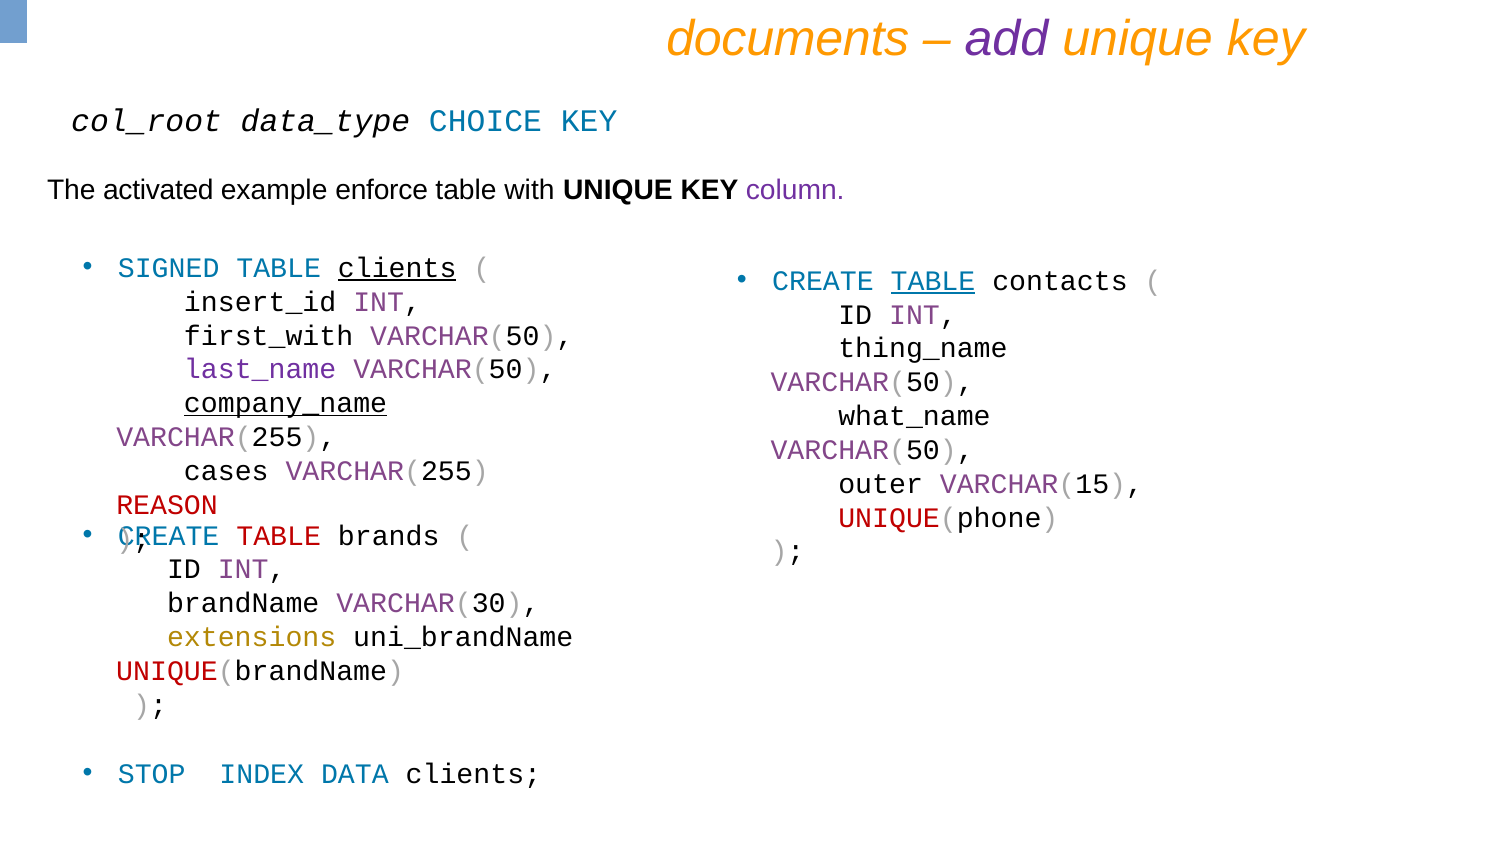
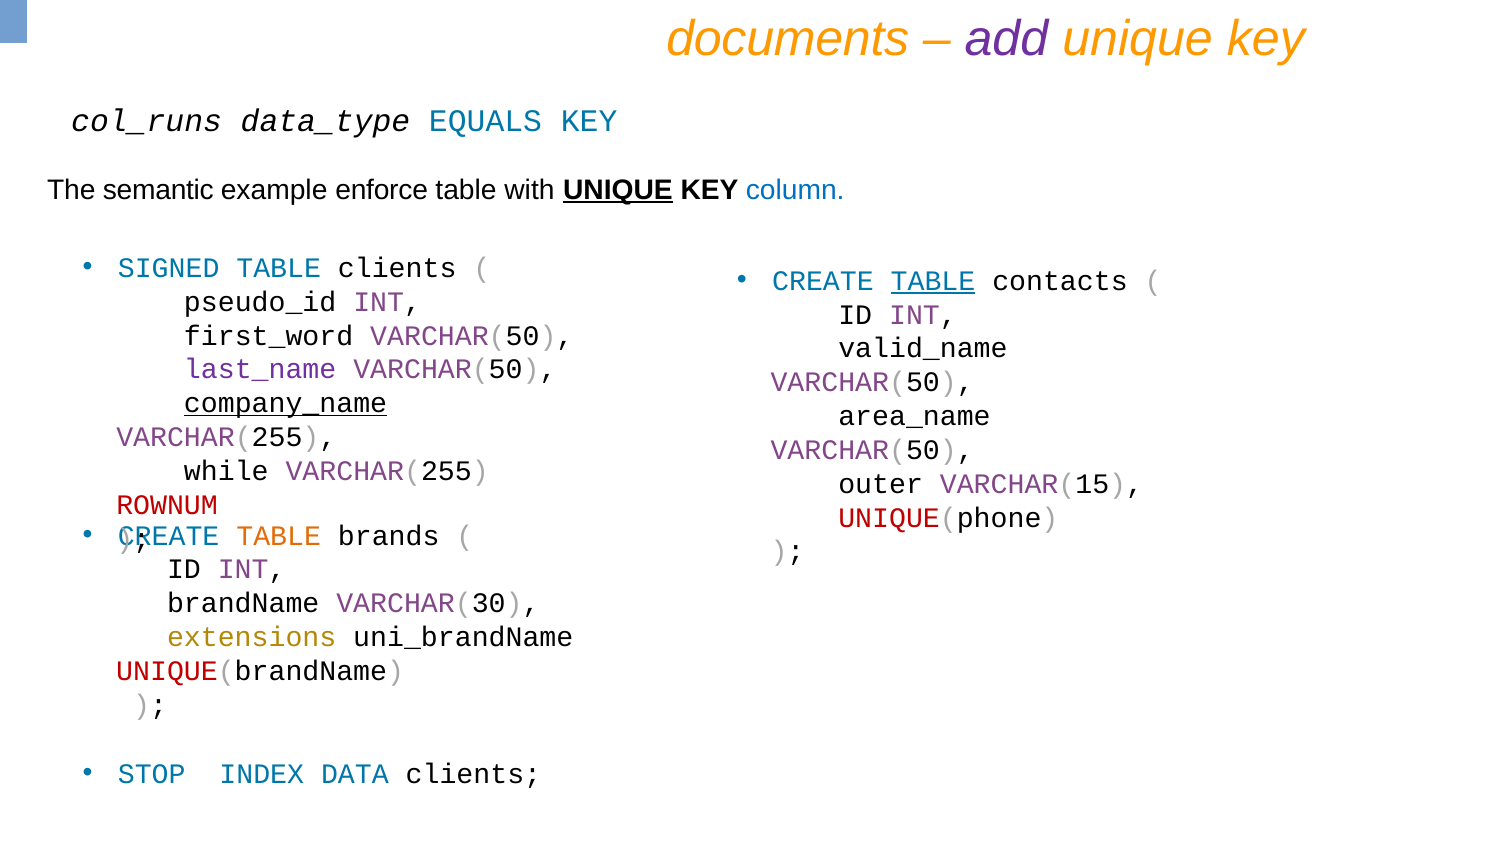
col_root: col_root -> col_runs (147, 121)
CHOICE: CHOICE -> EQUALS (486, 121)
activated: activated -> semantic (158, 190)
UNIQUE underline: none -> present (618, 190)
column colour: purple -> blue (795, 190)
clients underline: present -> none (397, 268)
insert_id: insert_id -> pseudo_id (260, 302)
first_with: first_with -> first_word (269, 336)
thing_name: thing_name -> valid_name (923, 349)
what_name: what_name -> area_name (914, 417)
cases: cases -> while (226, 471)
REASON: REASON -> ROWNUM (167, 505)
TABLE colour: red -> orange (279, 536)
